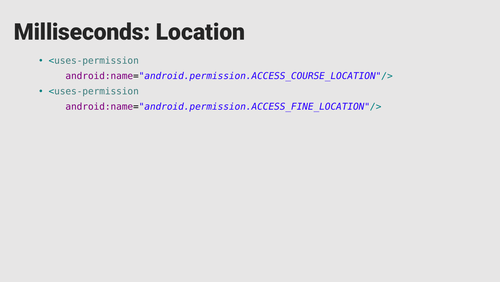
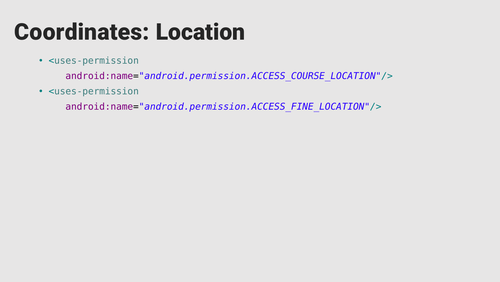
Milliseconds: Milliseconds -> Coordinates (82, 32)
